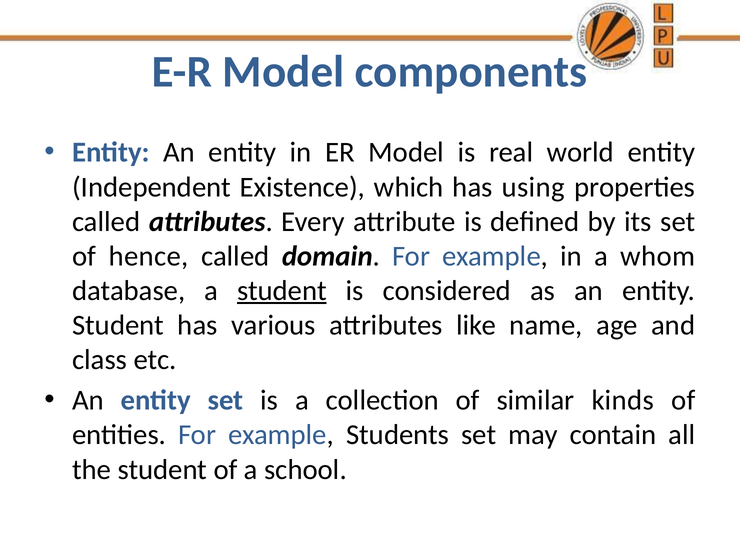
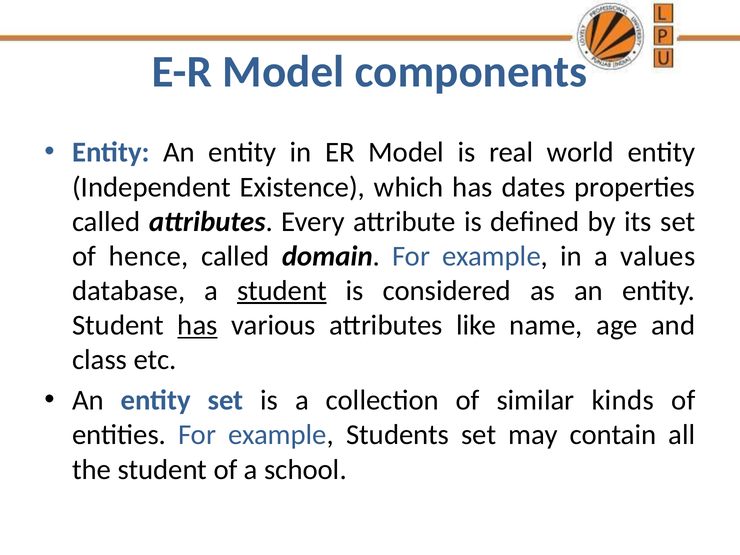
using: using -> dates (533, 187)
whom: whom -> values (658, 256)
has underline: none -> present (198, 325)
